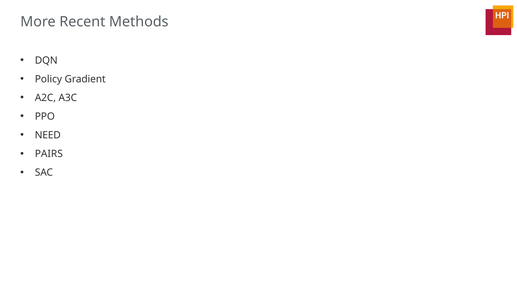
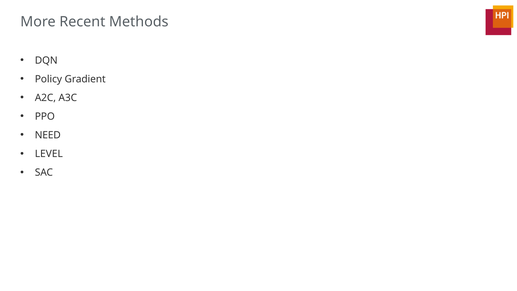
PAIRS: PAIRS -> LEVEL (49, 154)
